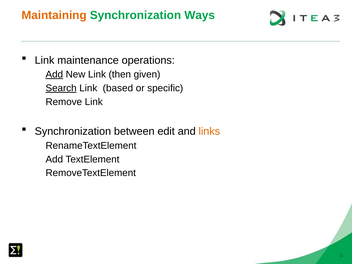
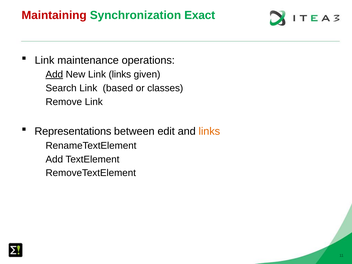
Maintaining colour: orange -> red (54, 15)
Ways: Ways -> Exact (200, 15)
Link then: then -> links (120, 74)
Search underline: present -> none (61, 88)
specific: specific -> classes (165, 88)
Synchronization: Synchronization -> Representations (73, 131)
